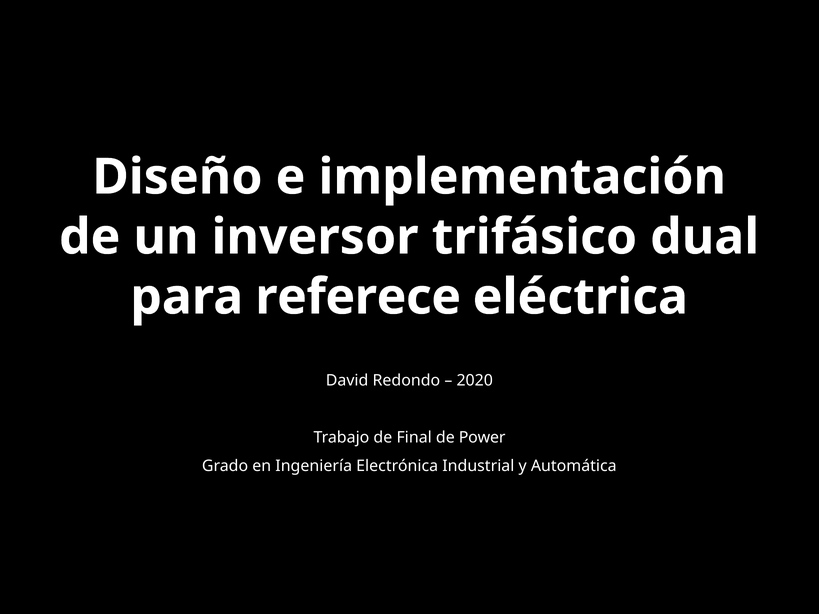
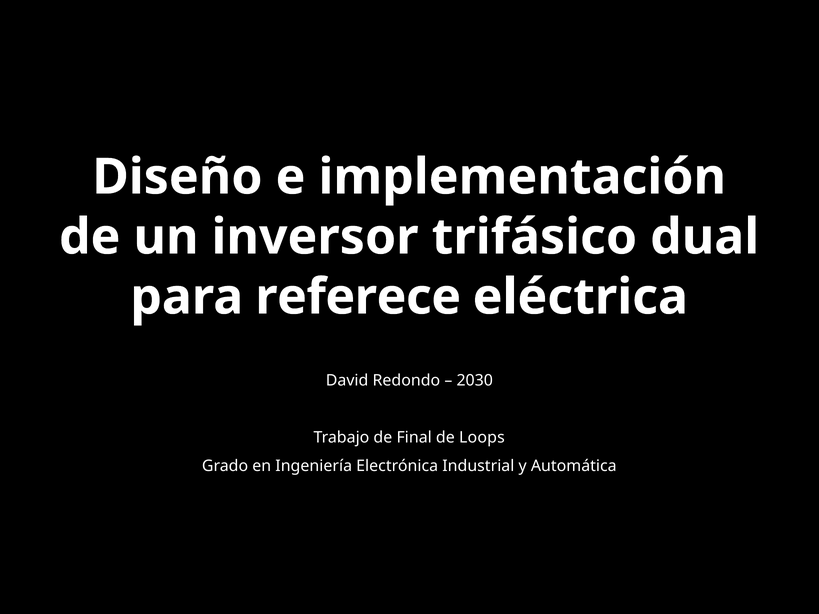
2020: 2020 -> 2030 (475, 381)
Power: Power -> Loops (482, 438)
